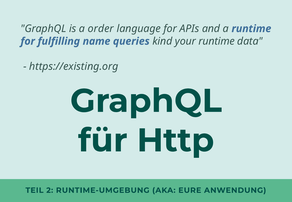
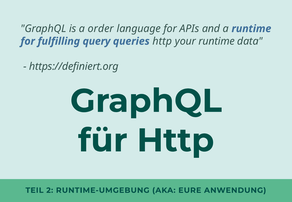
name: name -> query (97, 41)
queries kind: kind -> http (162, 41)
https://existing.org: https://existing.org -> https://definiert.org (74, 66)
